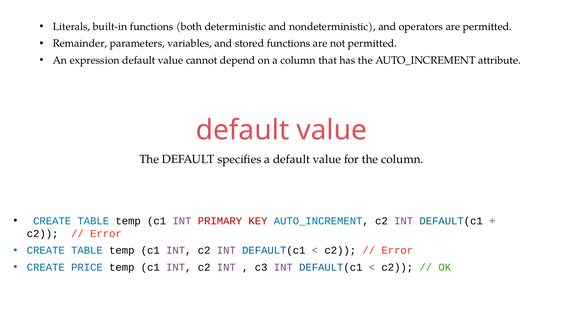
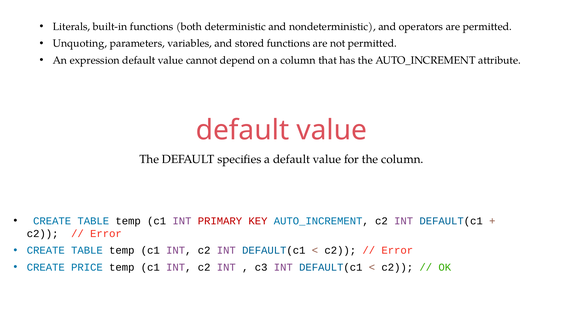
Remainder: Remainder -> Unquoting (80, 43)
